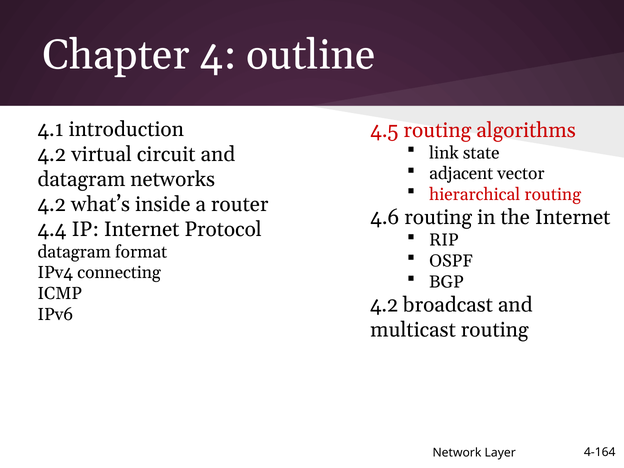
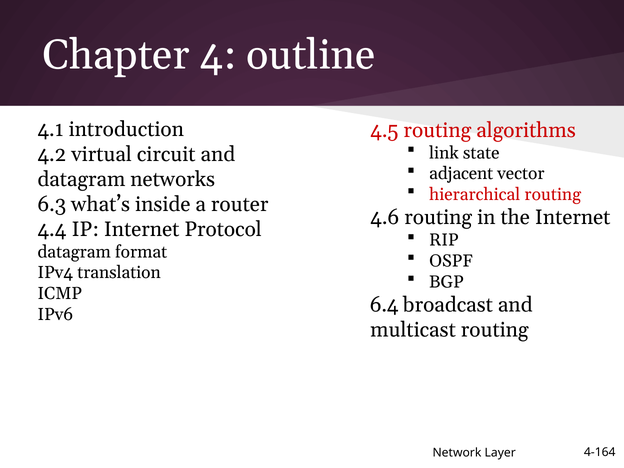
4.2: 4.2 -> 6.3 (52, 204)
connecting: connecting -> translation (119, 273)
4.2: 4.2 -> 6.4 (384, 305)
